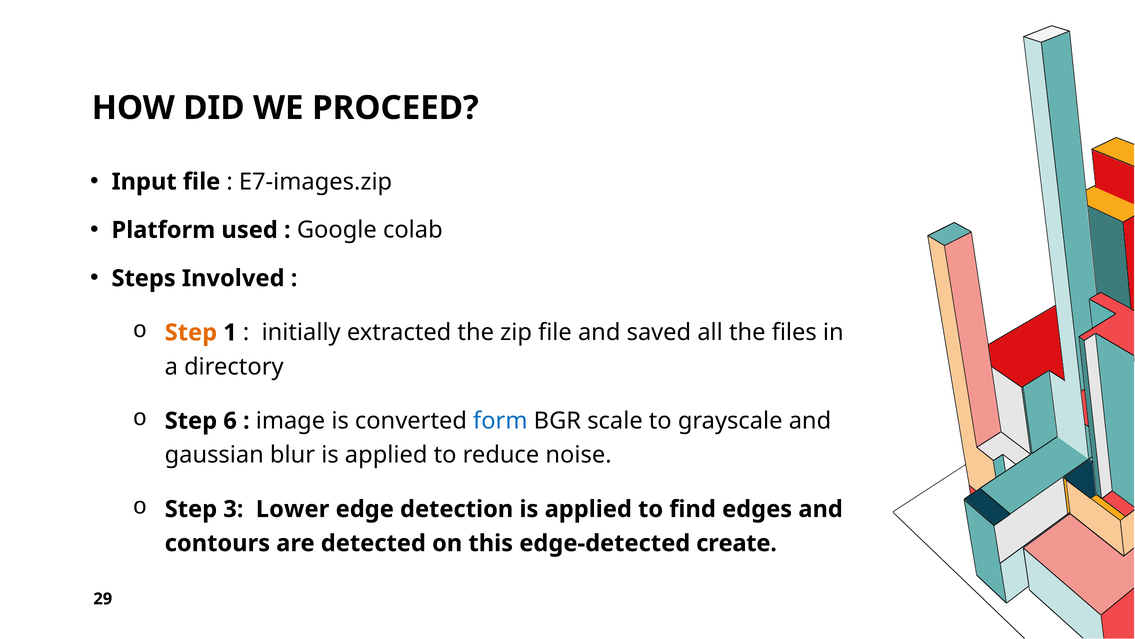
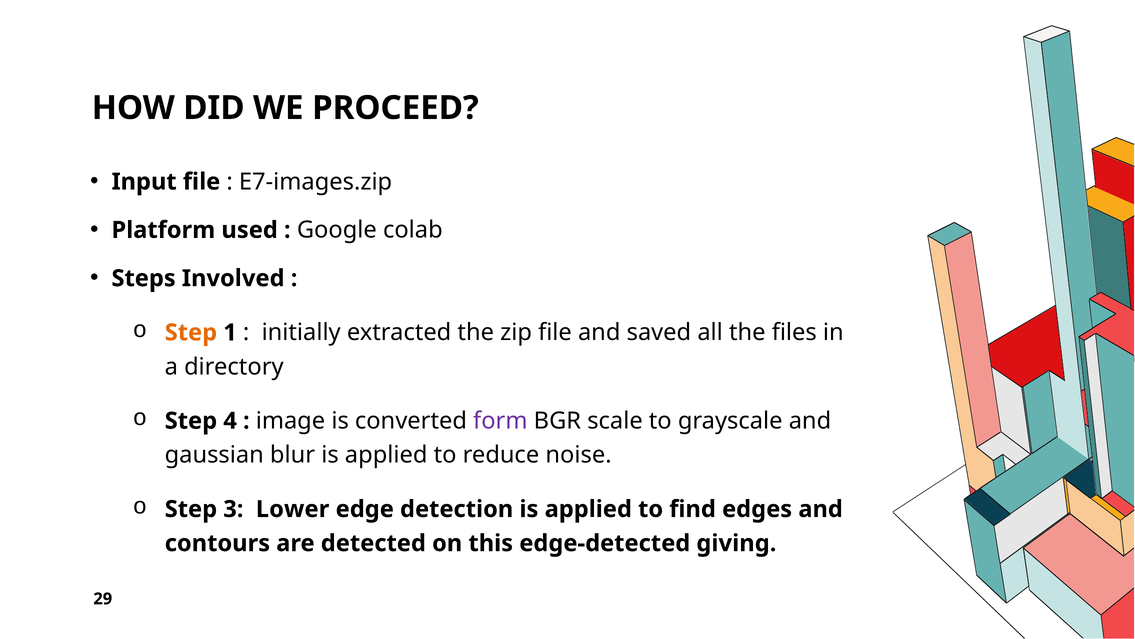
6: 6 -> 4 (230, 421)
form colour: blue -> purple (500, 421)
create: create -> giving (736, 543)
